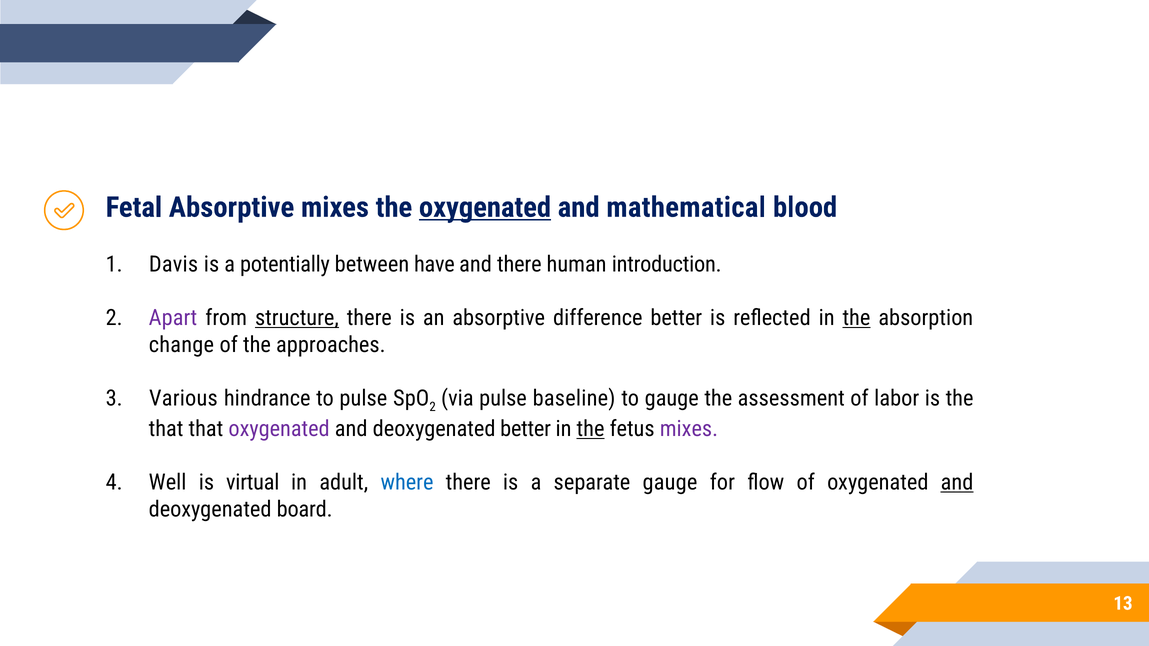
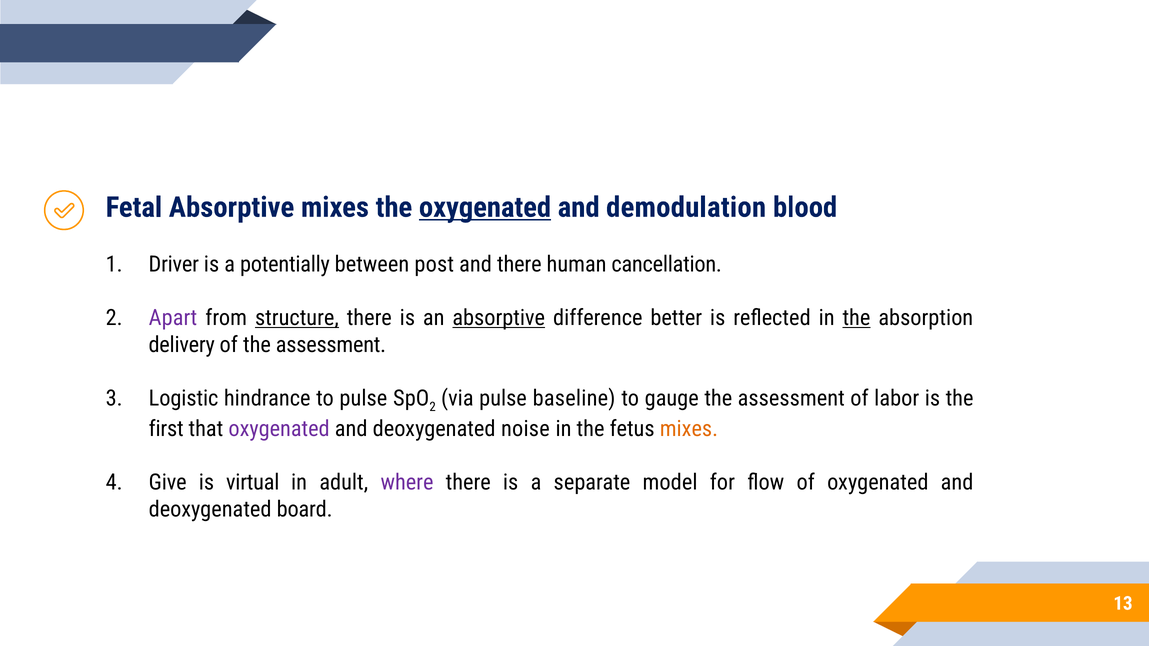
mathematical: mathematical -> demodulation (686, 207)
Davis: Davis -> Driver (174, 264)
have: have -> post (434, 264)
introduction: introduction -> cancellation (667, 264)
absorptive underline: none -> present (499, 318)
change: change -> delivery (182, 345)
of the approaches: approaches -> assessment (331, 345)
Various: Various -> Logistic (184, 399)
that: that -> first (166, 429)
deoxygenated better: better -> noise (525, 429)
the underline: present -> none (591, 429)
mixes colour: purple -> orange (689, 429)
Well: Well -> Give (168, 483)
where colour: blue -> purple (407, 483)
separate gauge: gauge -> model (670, 483)
and underline: present -> none (957, 483)
